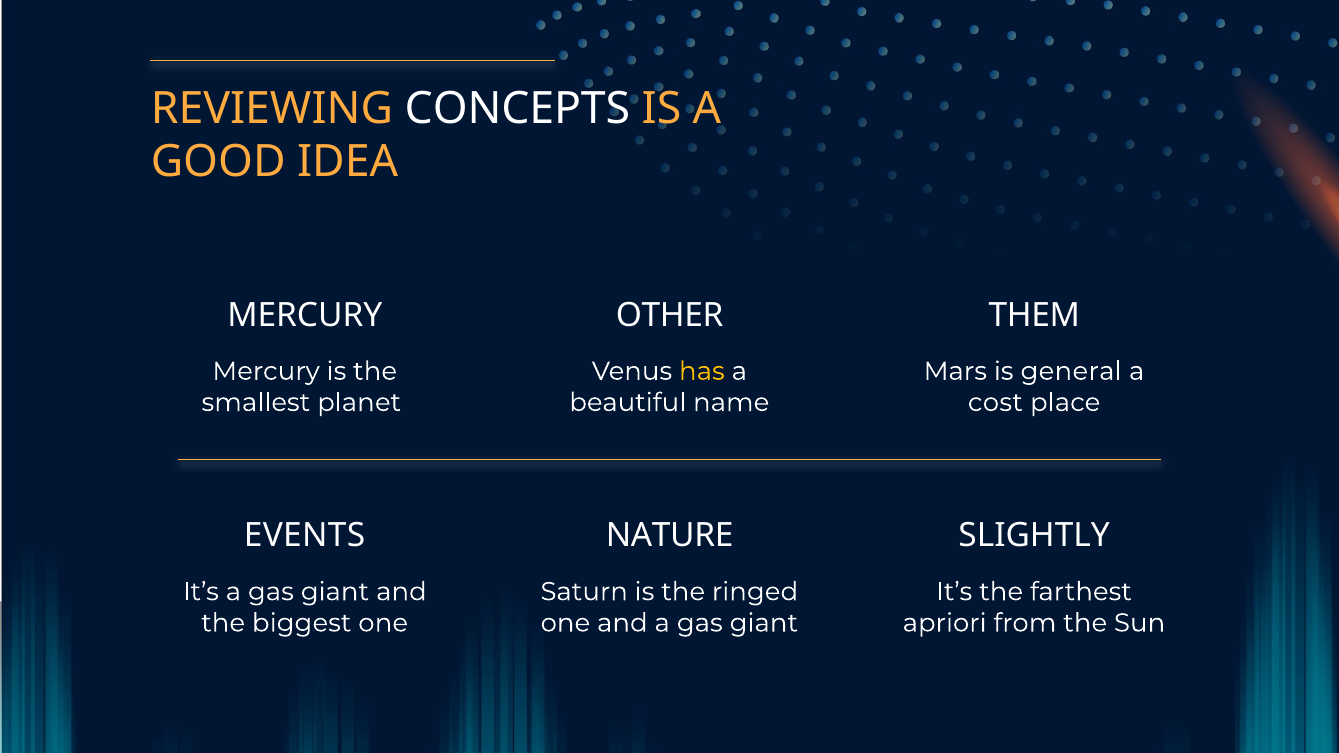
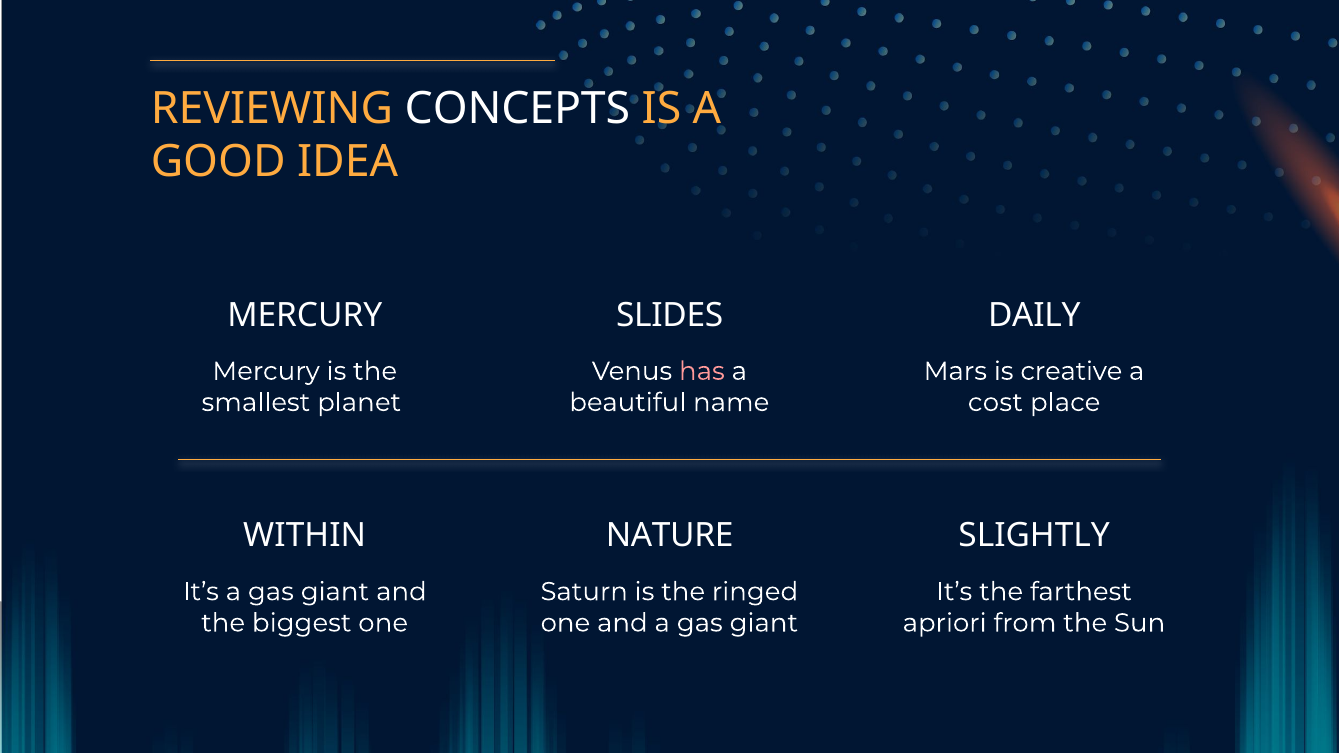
OTHER: OTHER -> SLIDES (670, 315)
THEM: THEM -> DAILY (1034, 315)
has colour: yellow -> pink (702, 371)
general: general -> creative (1071, 371)
EVENTS: EVENTS -> WITHIN (305, 536)
